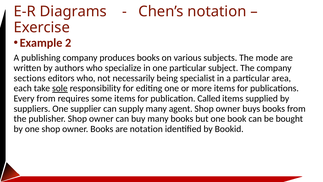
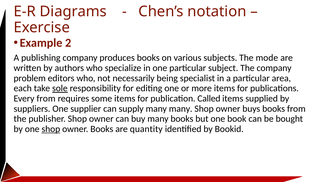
sections: sections -> problem (30, 78)
many agent: agent -> many (181, 108)
shop underline: none -> present (51, 129)
are notation: notation -> quantity (146, 129)
